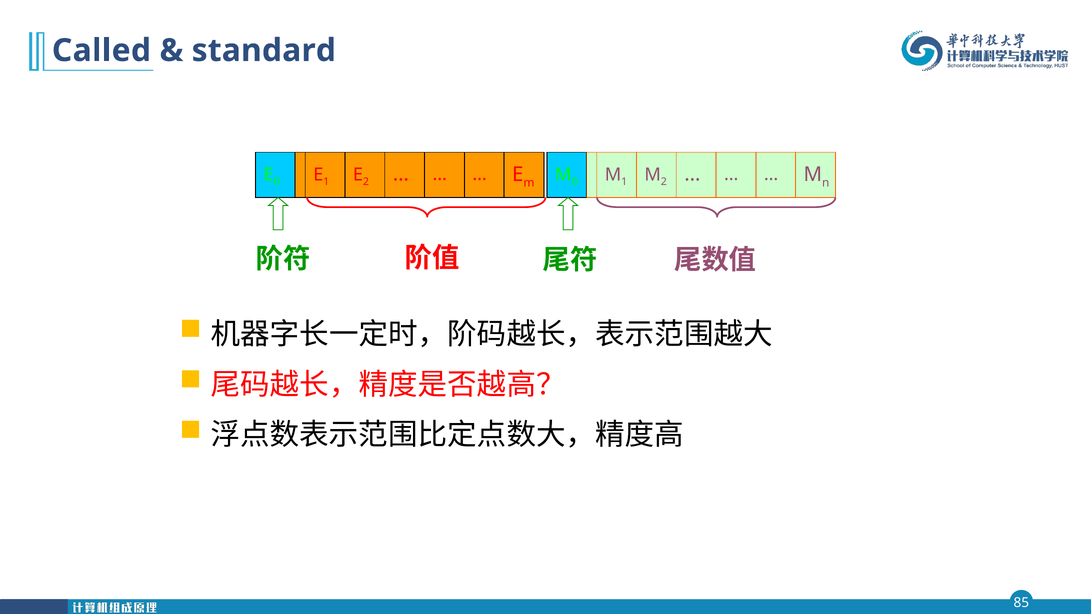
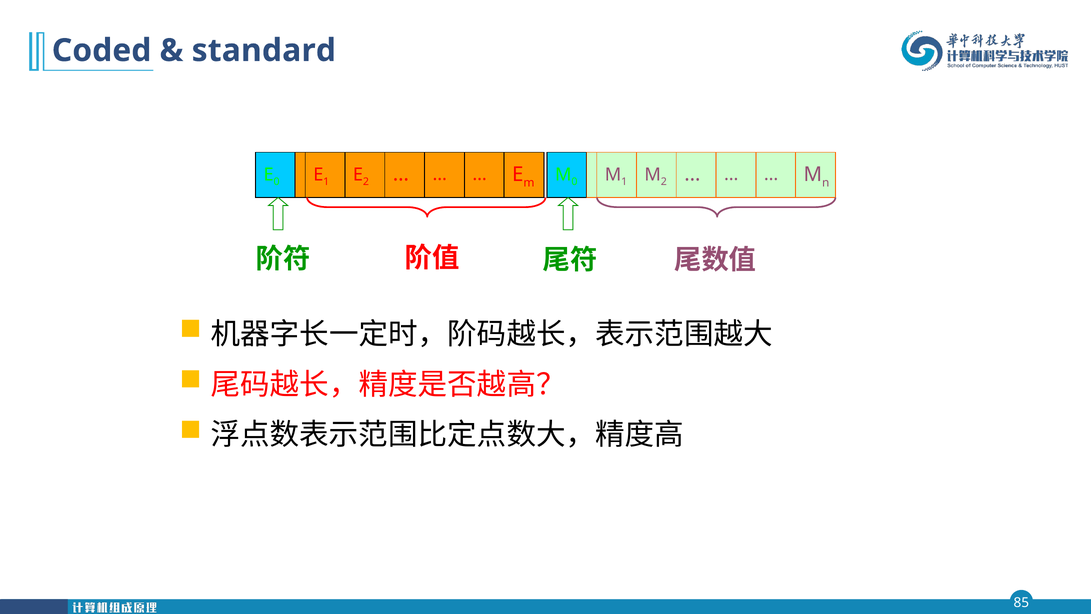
Called: Called -> Coded (102, 51)
